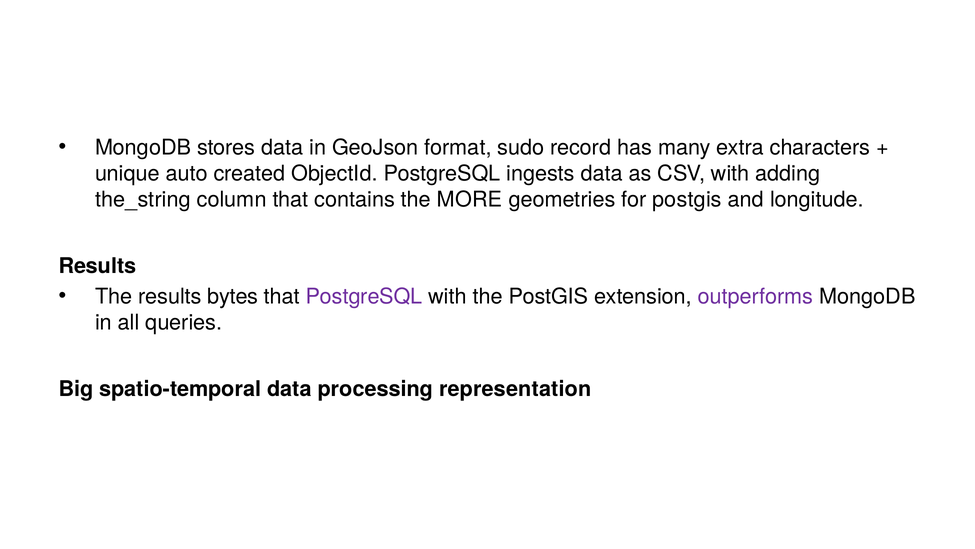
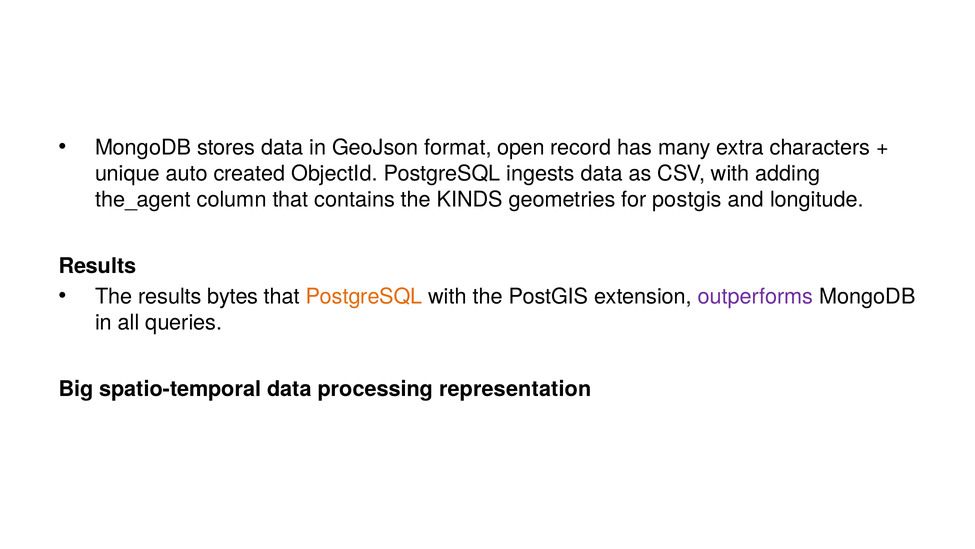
sudo: sudo -> open (521, 147)
the_string: the_string -> the_agent (143, 199)
MORE: MORE -> KINDS (470, 199)
PostgreSQL colour: purple -> orange (364, 296)
